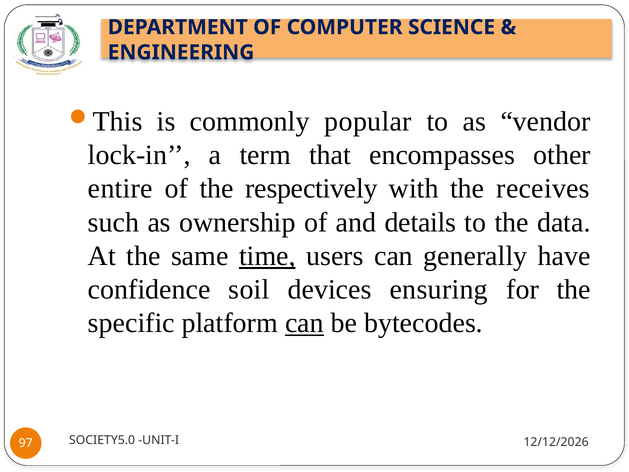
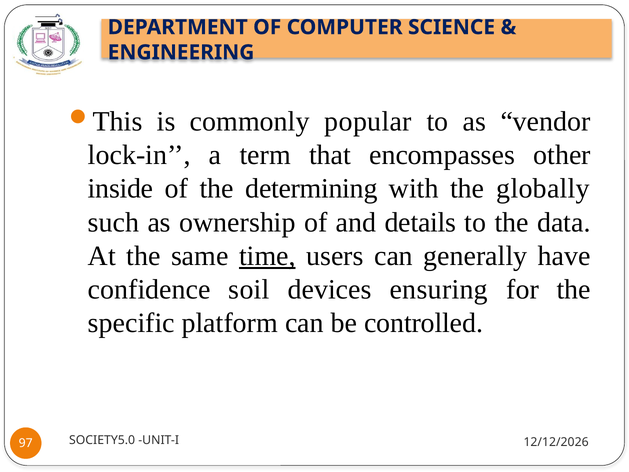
entire: entire -> inside (121, 189)
respectively: respectively -> determining (311, 189)
receives: receives -> globally (543, 189)
can underline: present -> none (304, 323)
bytecodes: bytecodes -> controlled (424, 323)
